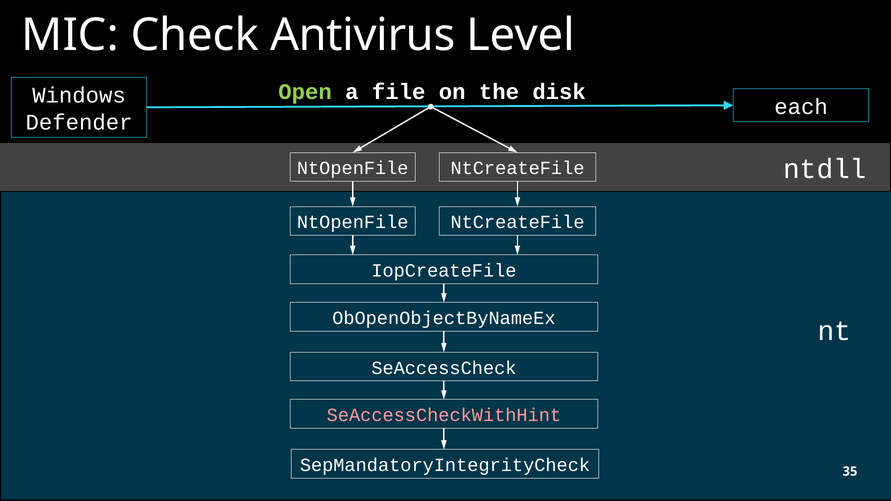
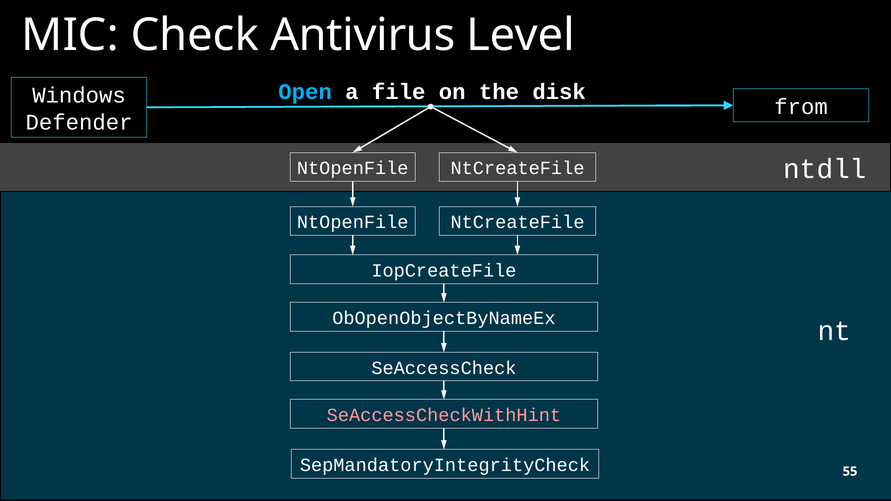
Open colour: light green -> light blue (305, 92)
each: each -> from (801, 107)
35: 35 -> 55 (850, 472)
